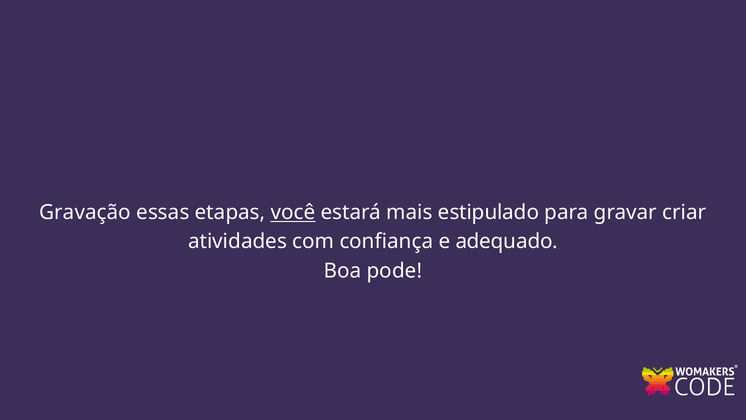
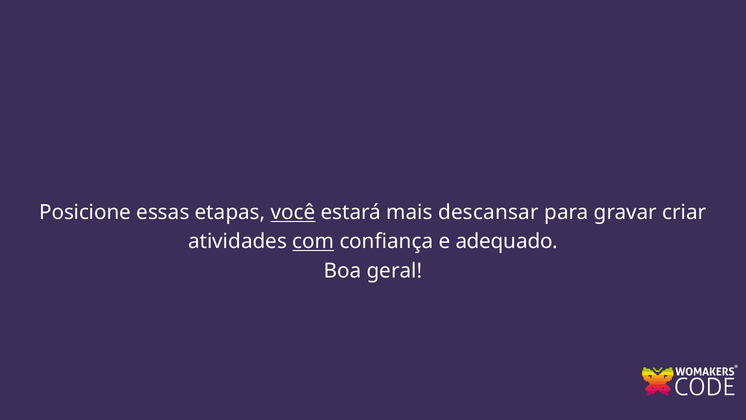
Gravação: Gravação -> Posicione (85, 212)
estipulado: estipulado -> descansar (488, 212)
com underline: none -> present (313, 241)
pode: pode -> geral (394, 270)
